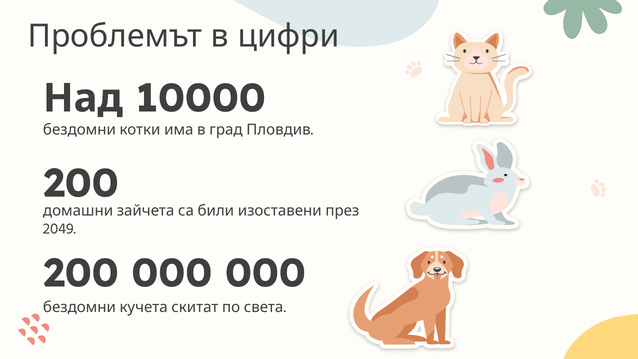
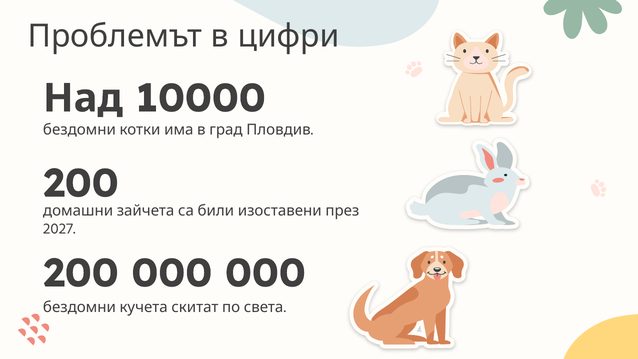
2049: 2049 -> 2027 (59, 229)
